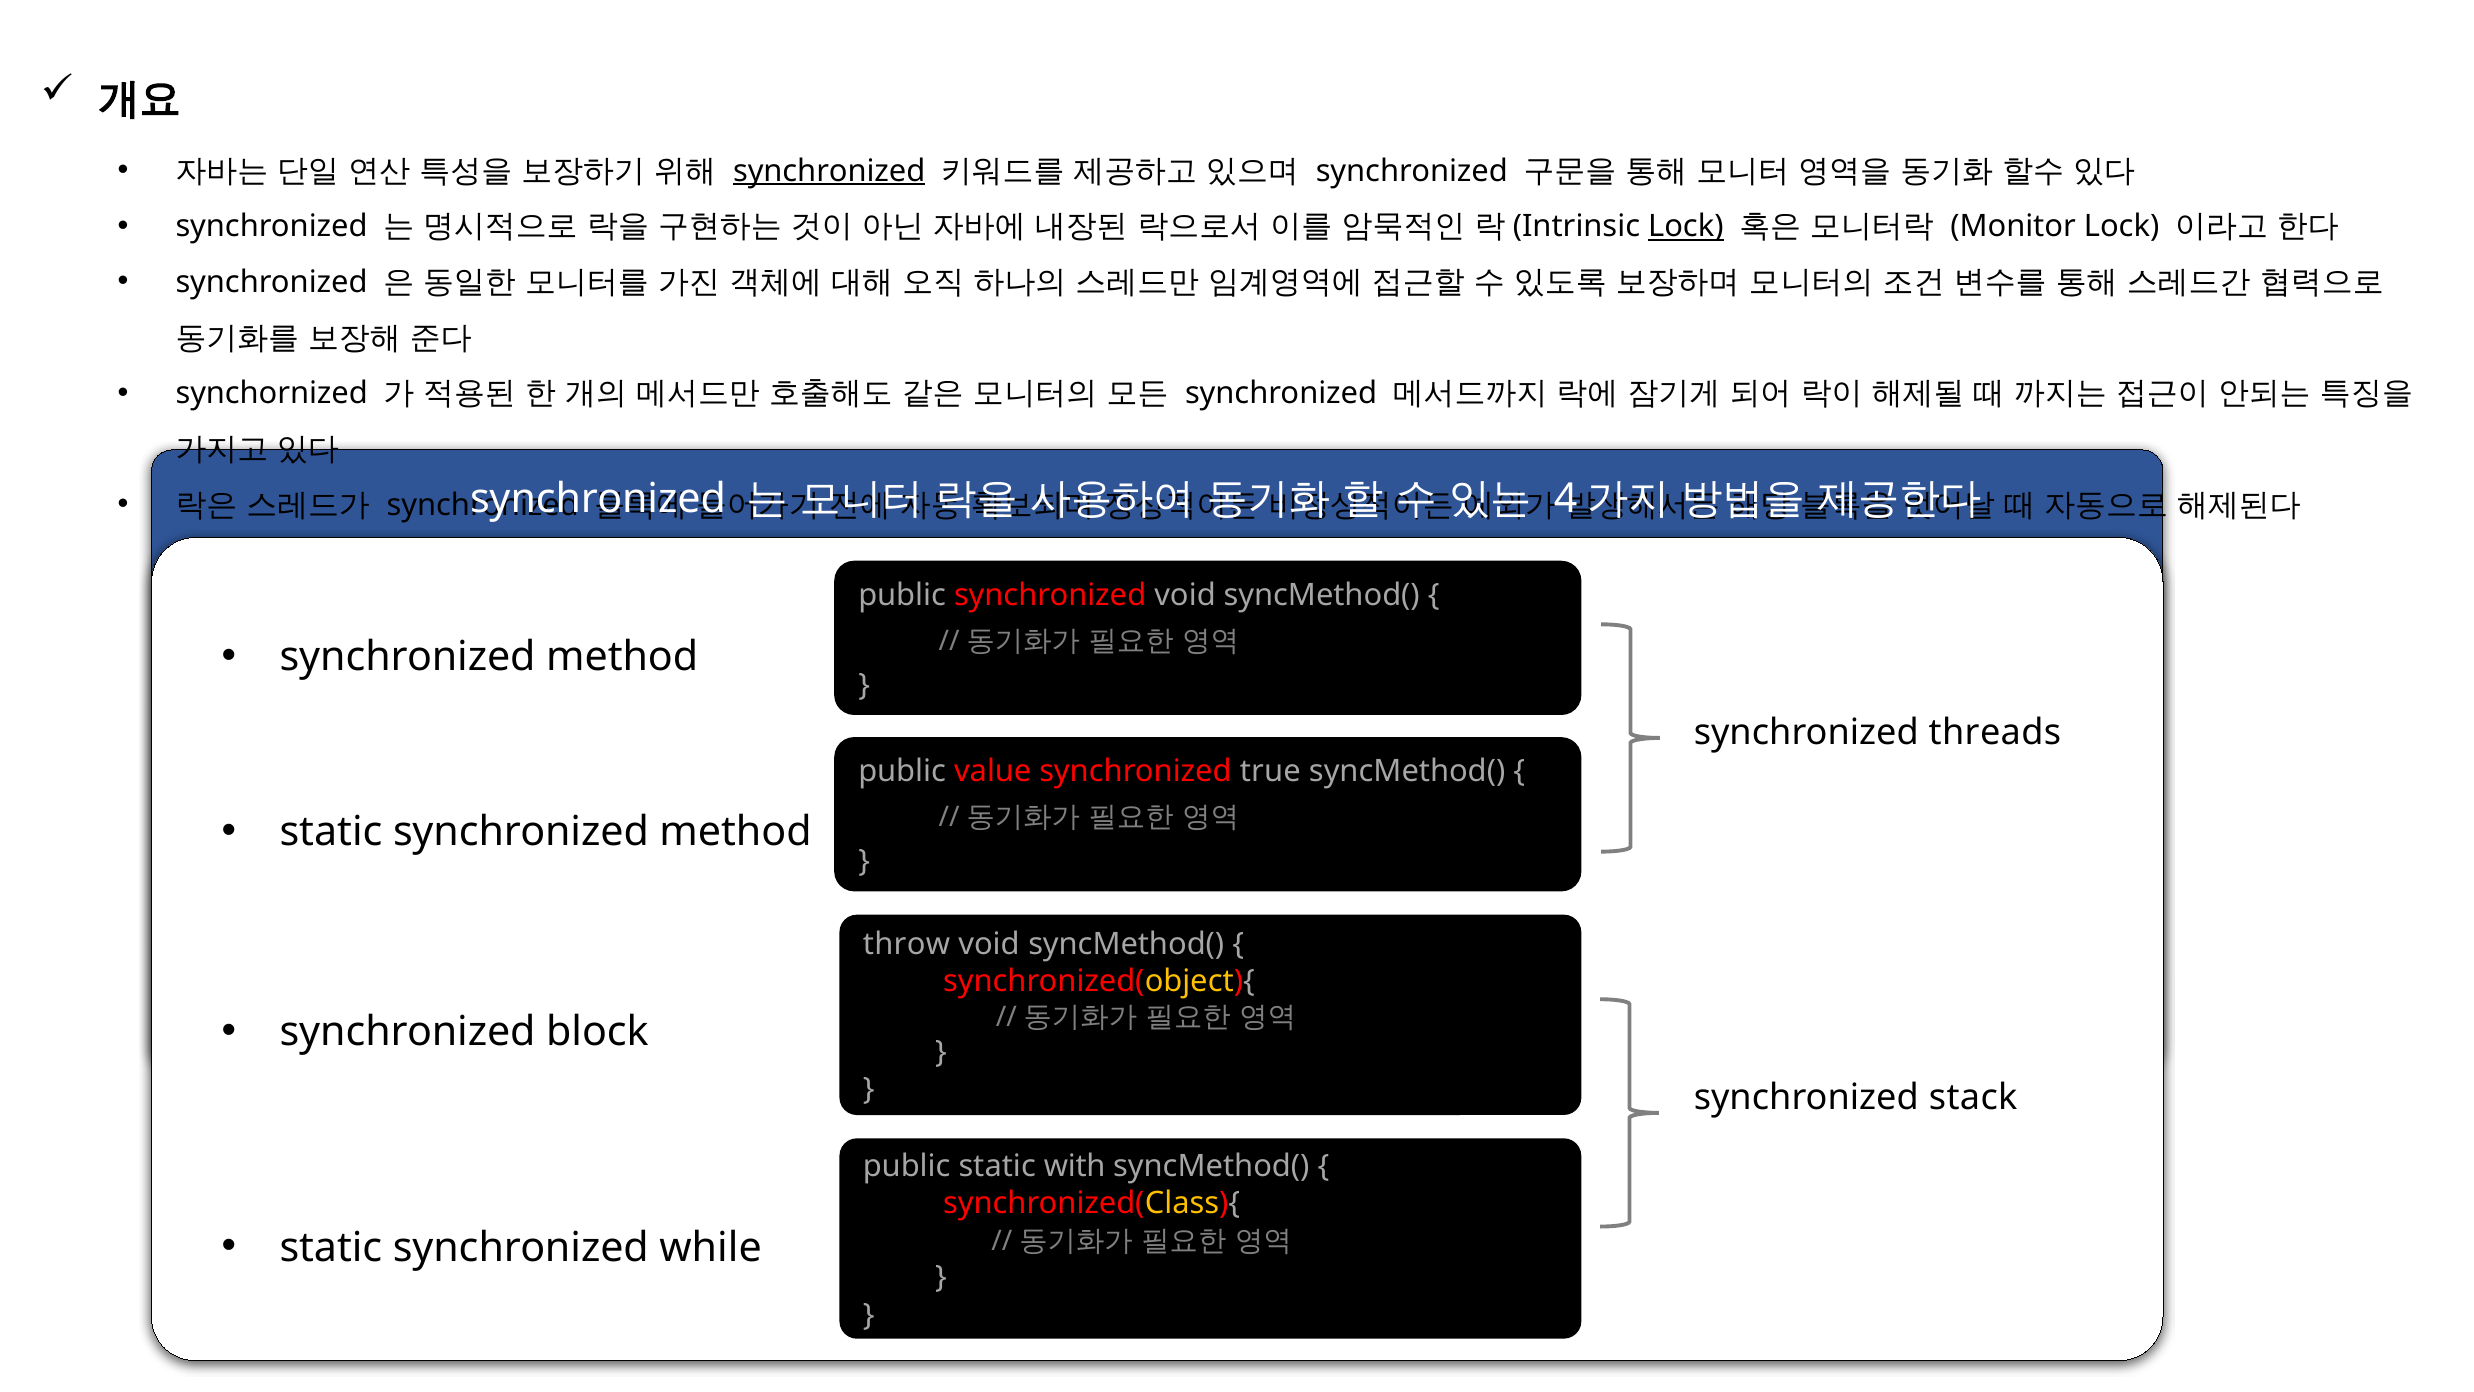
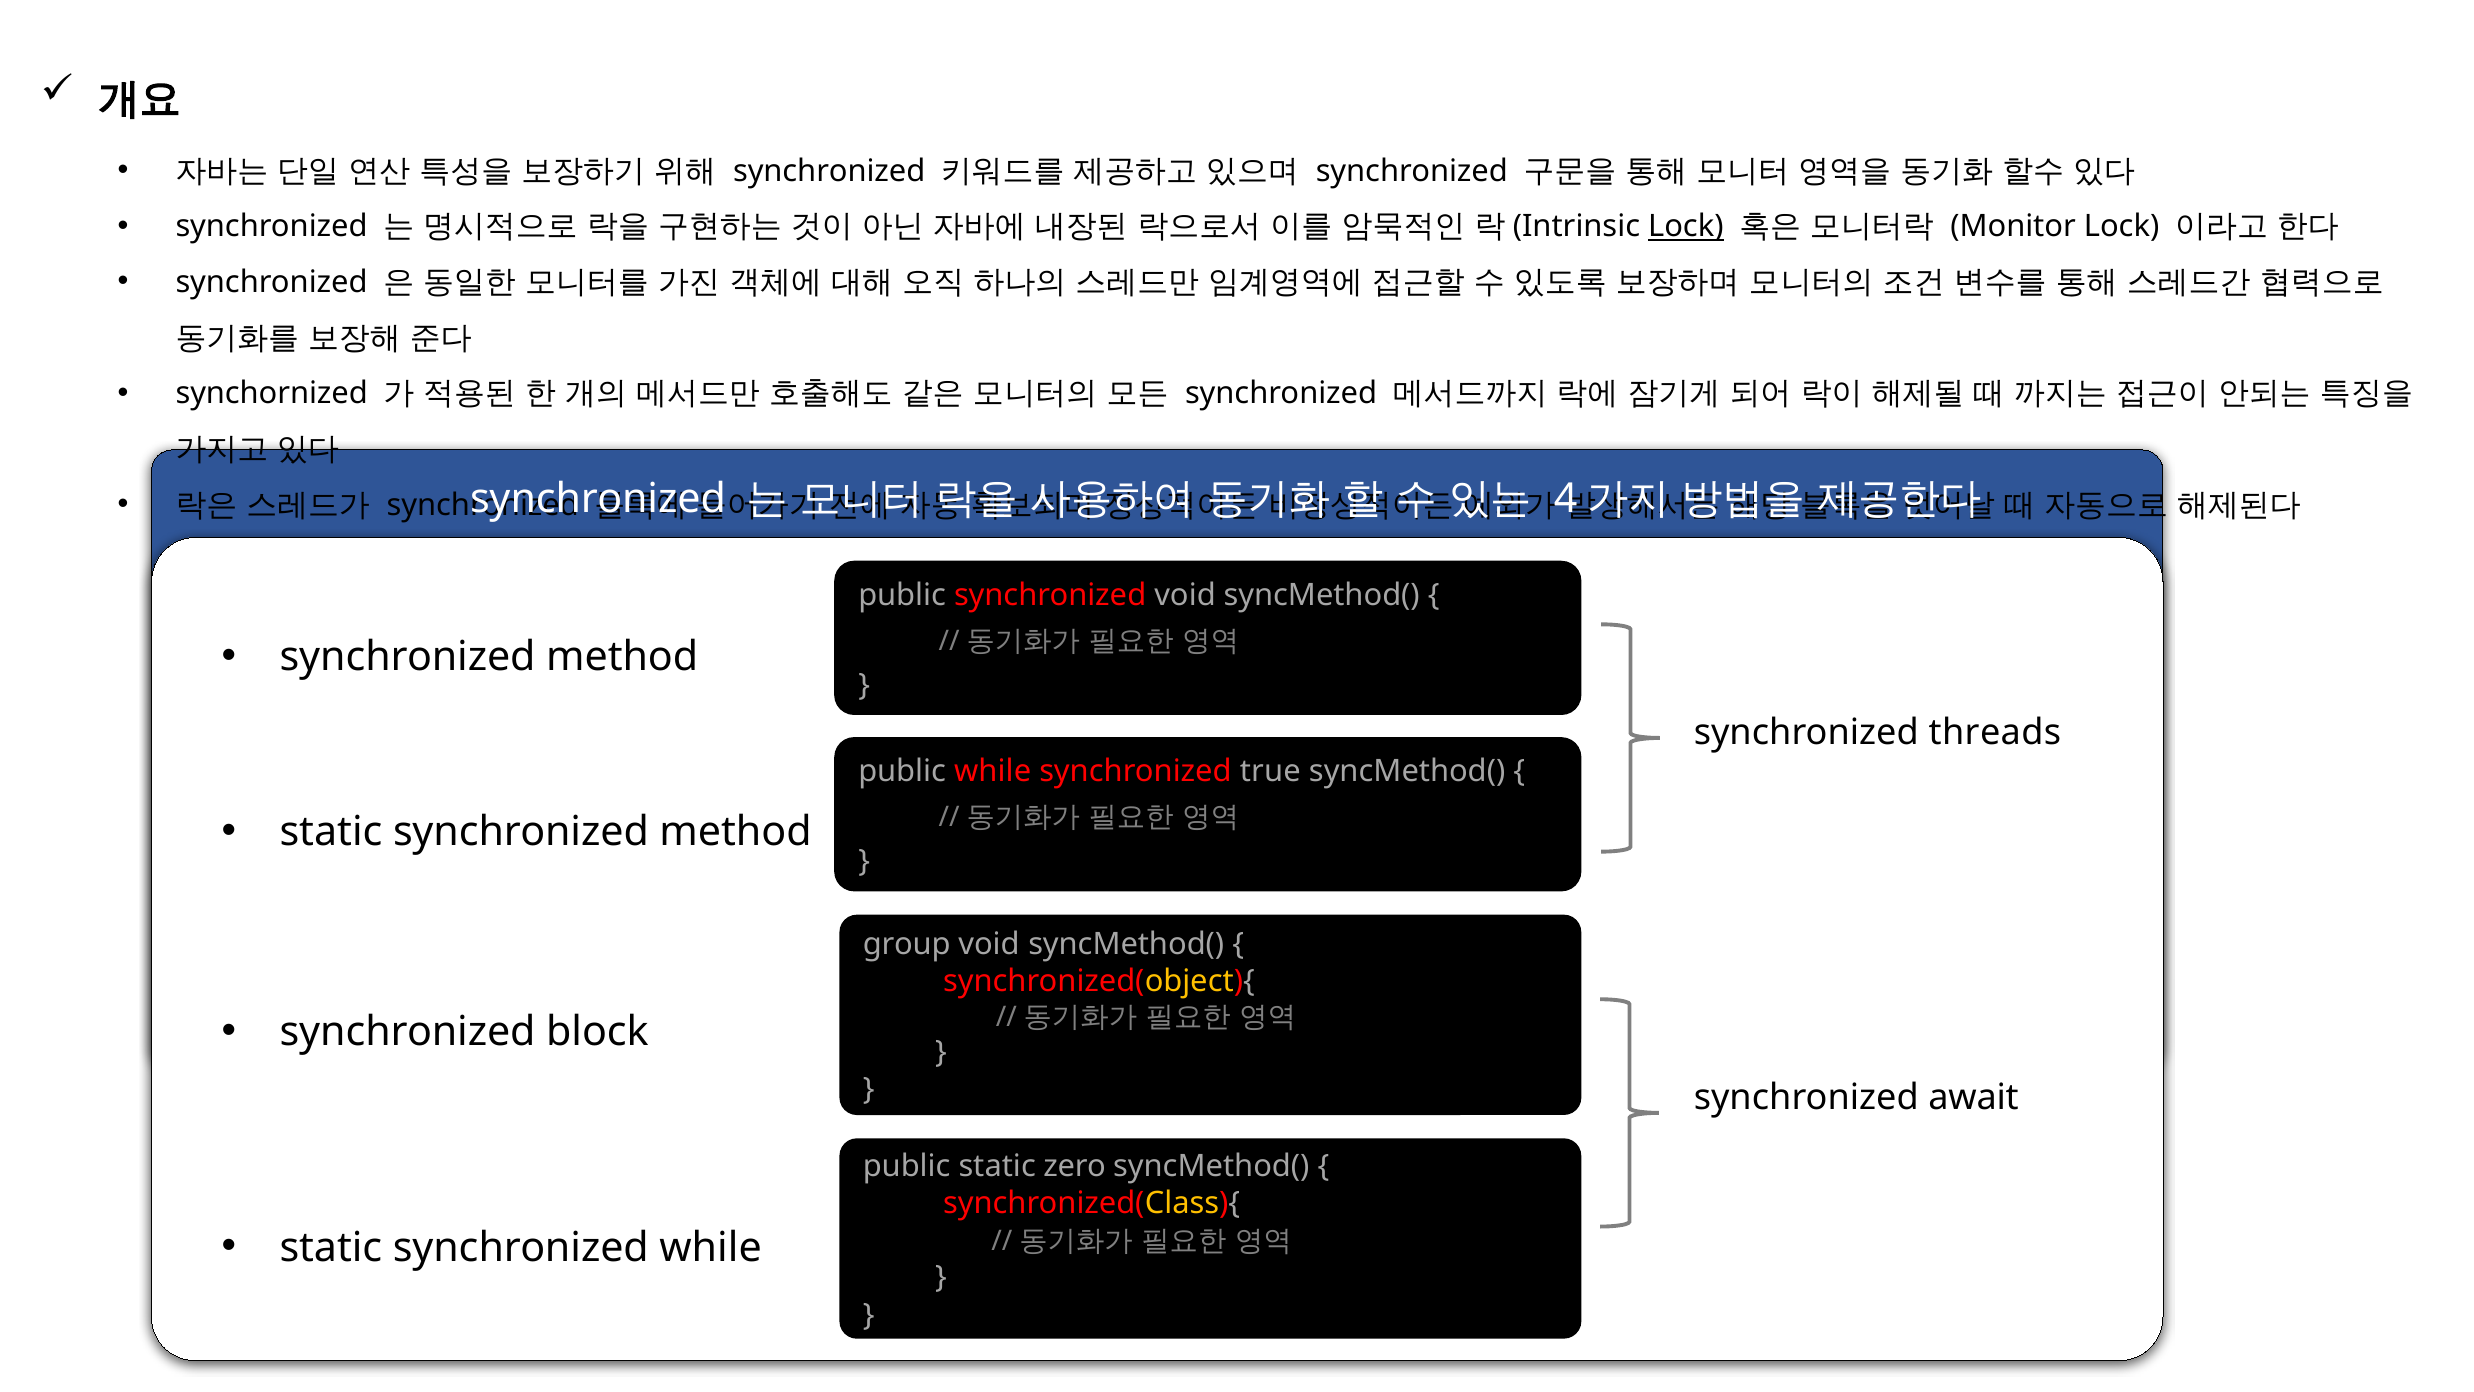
synchronized underline: present -> none (829, 171)
public value: value -> while (993, 771)
throw: throw -> group (907, 944)
stack: stack -> await (1974, 1097)
with: with -> zero (1075, 1166)
